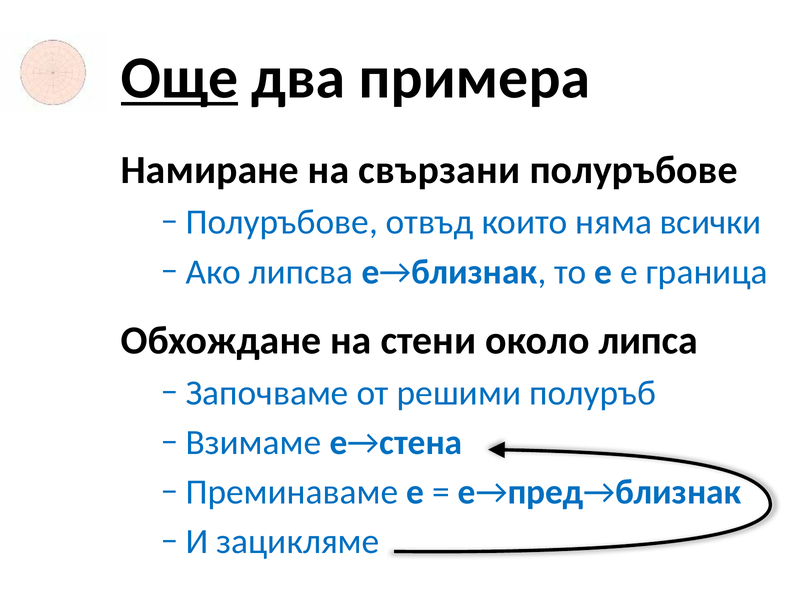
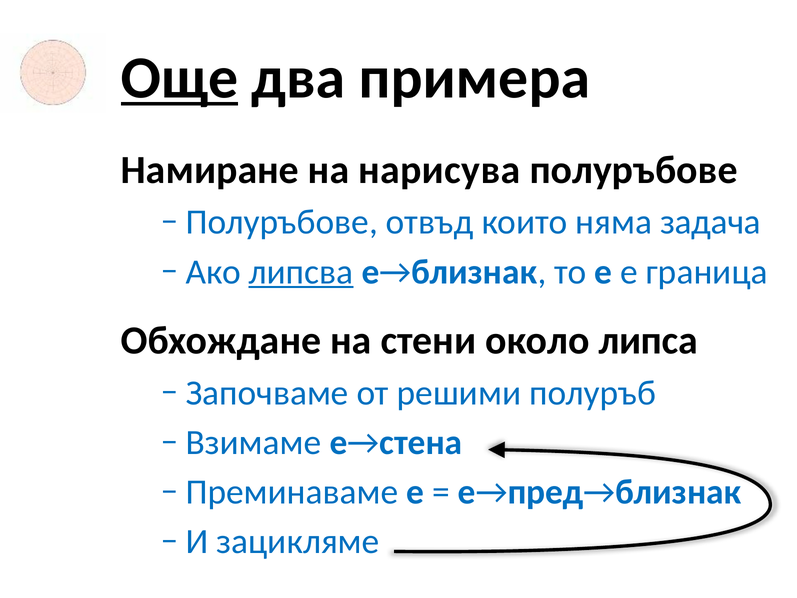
свързани: свързани -> нарисува (439, 170)
всички: всички -> задача (711, 222)
липсва underline: none -> present (301, 272)
